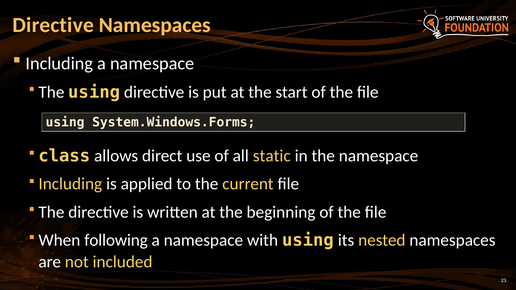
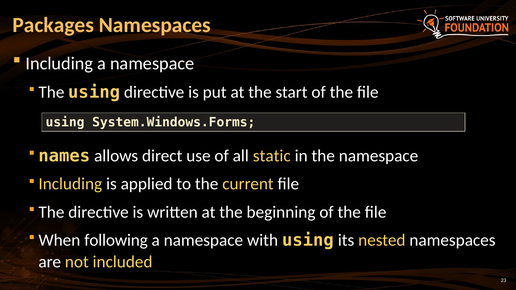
Directive: Directive -> Packages (53, 25)
class: class -> names (64, 156)
